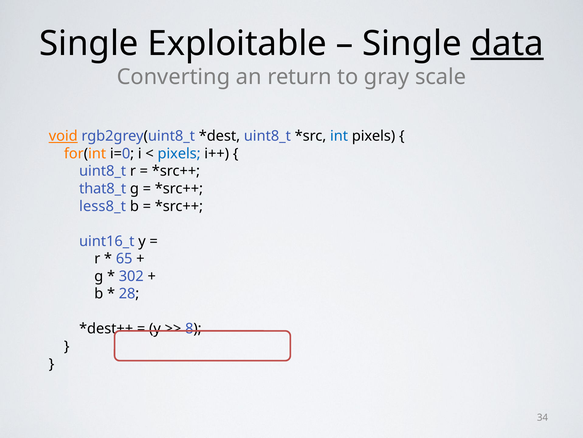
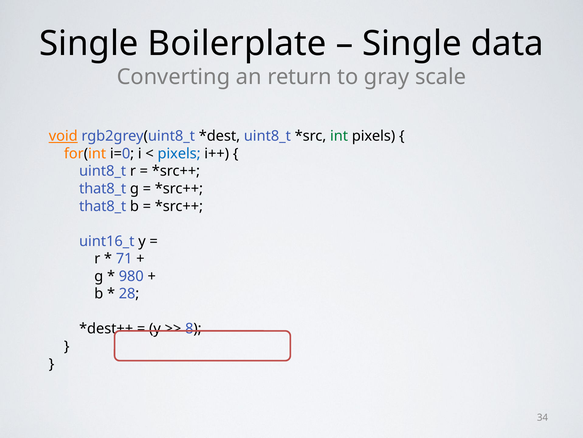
Exploitable: Exploitable -> Boilerplate (237, 44)
data underline: present -> none (507, 44)
int colour: blue -> green (339, 136)
less8_t: less8_t -> that8_t (103, 206)
65: 65 -> 71 (124, 258)
302: 302 -> 980 (131, 276)
